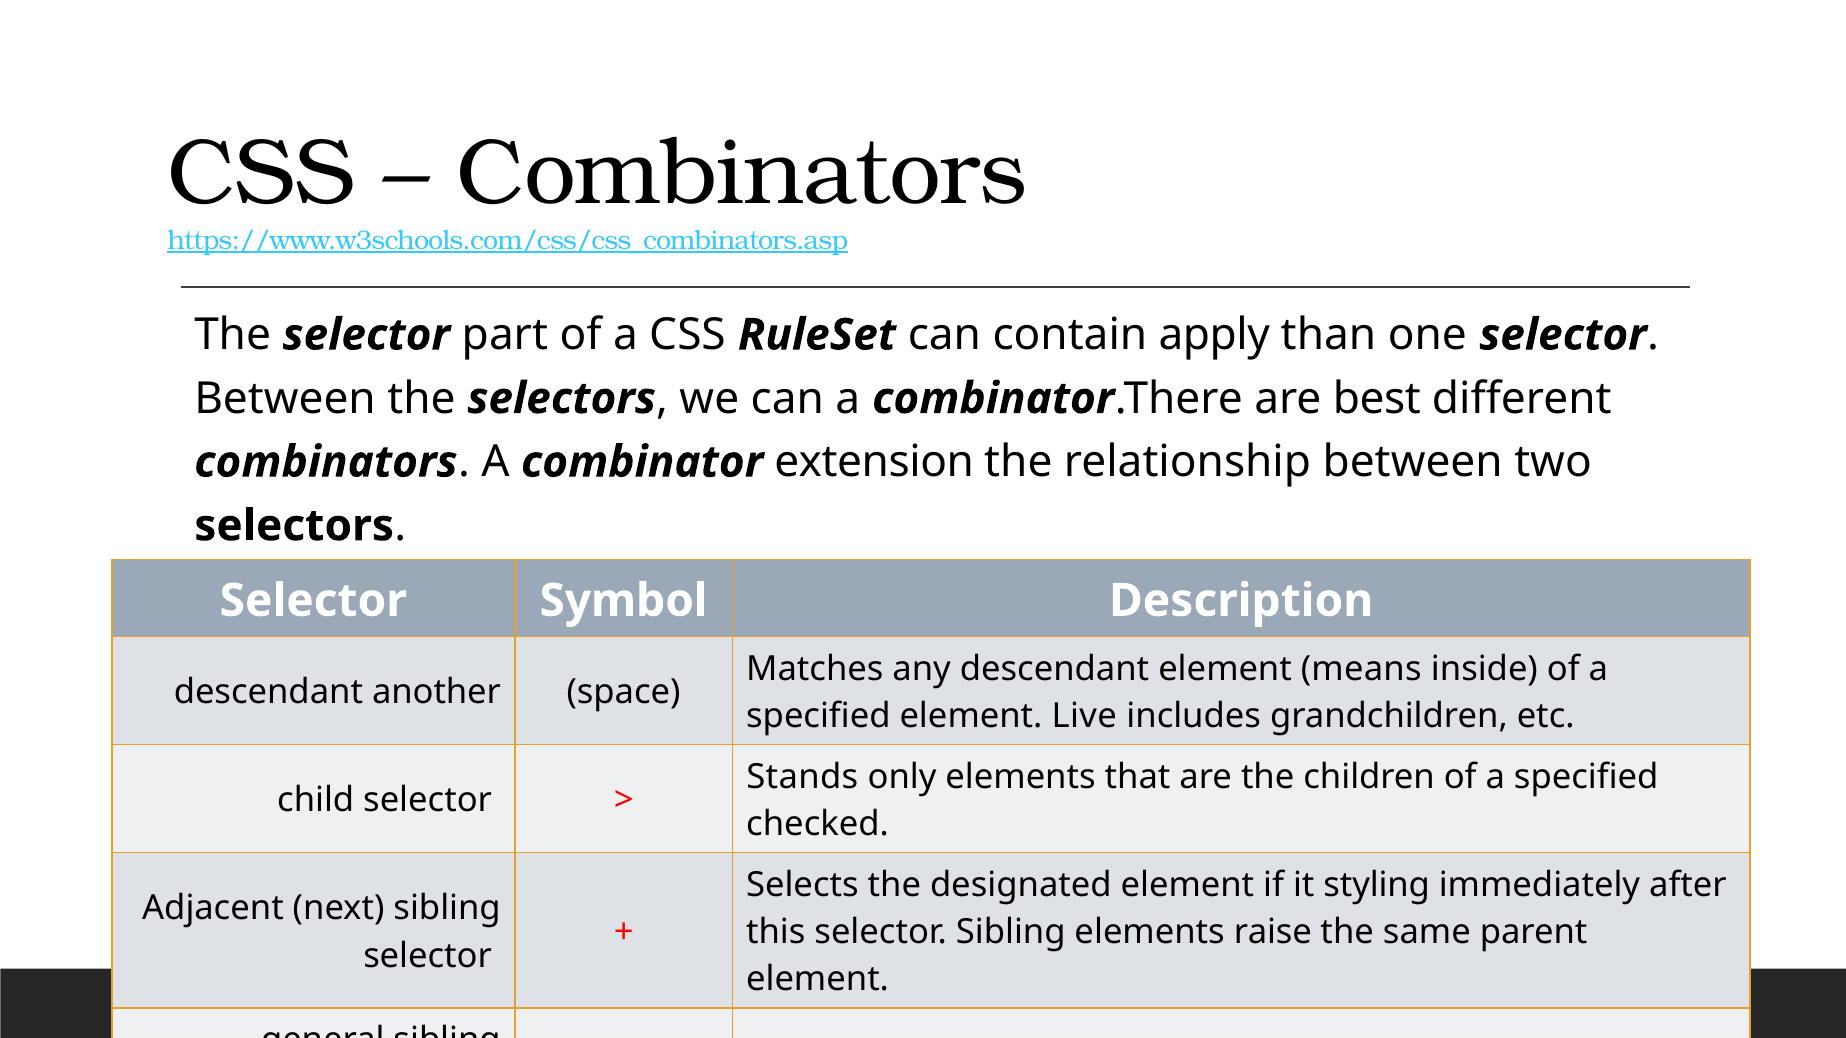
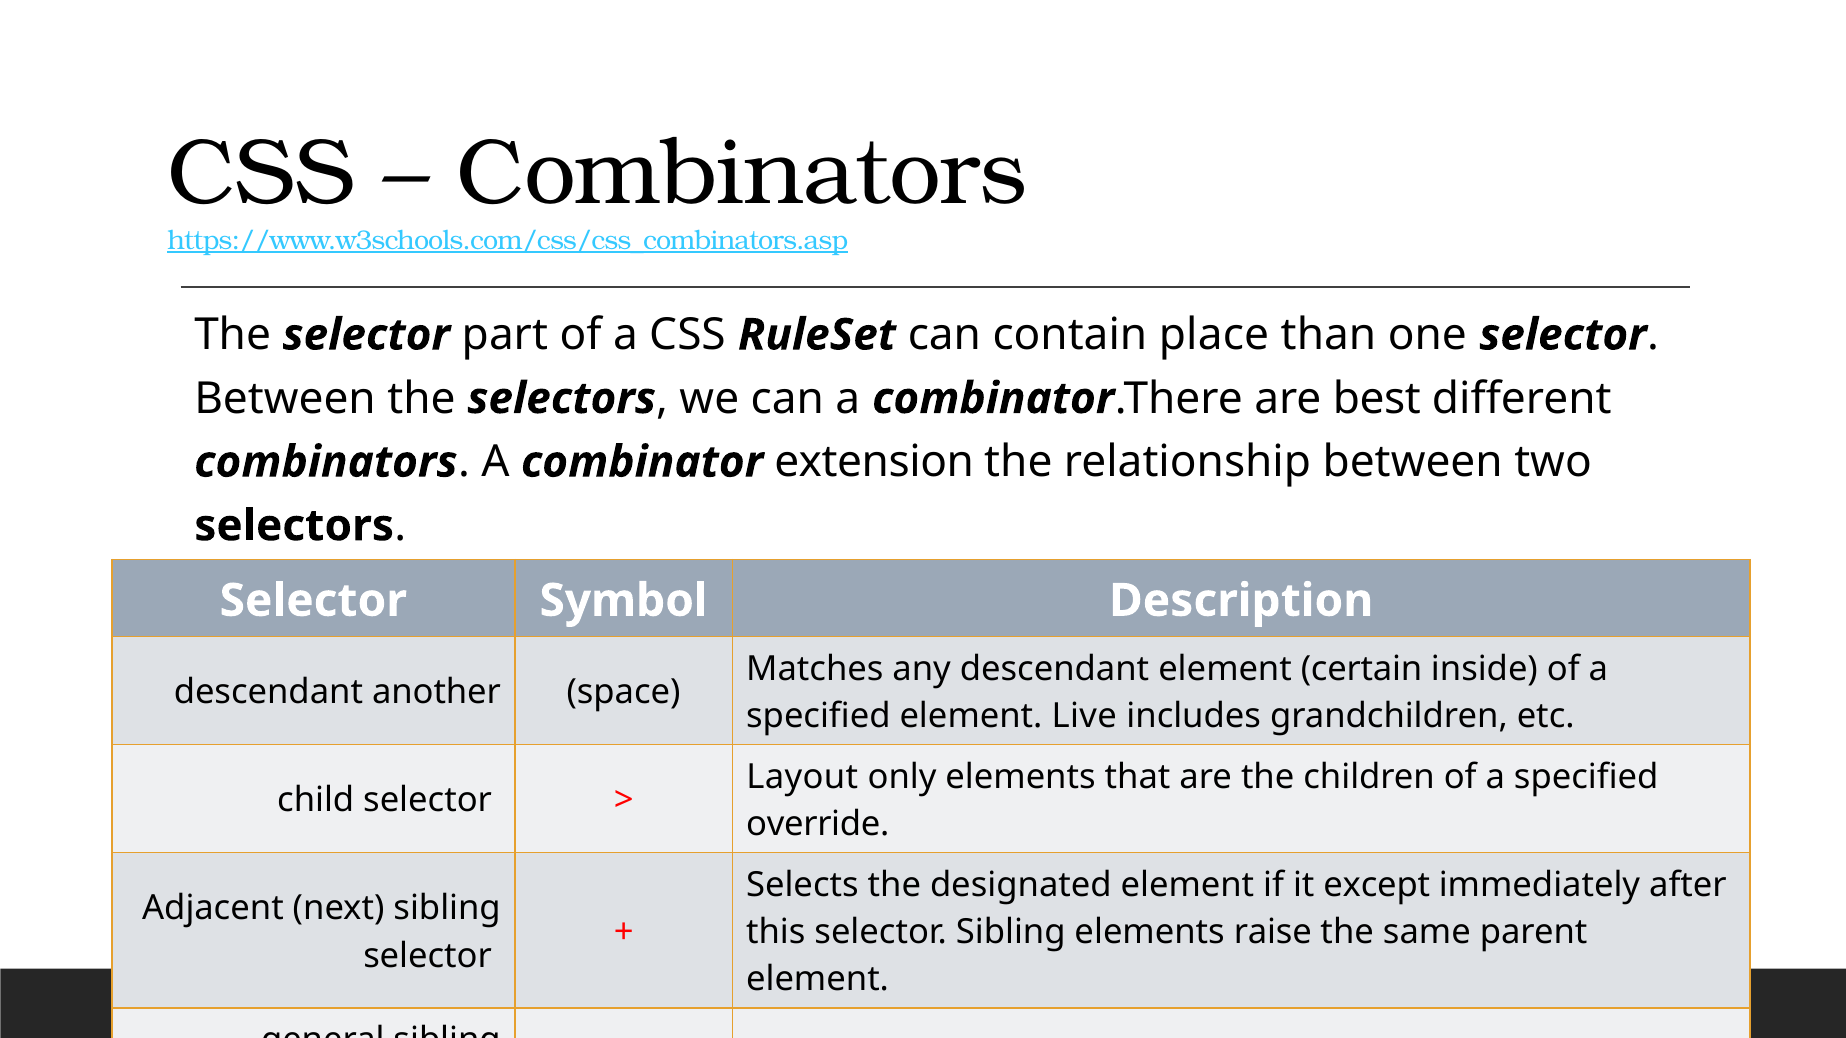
apply: apply -> place (1214, 335)
means: means -> certain (1361, 669)
Stands: Stands -> Layout (802, 777)
checked: checked -> override (818, 824)
styling: styling -> except (1377, 885)
